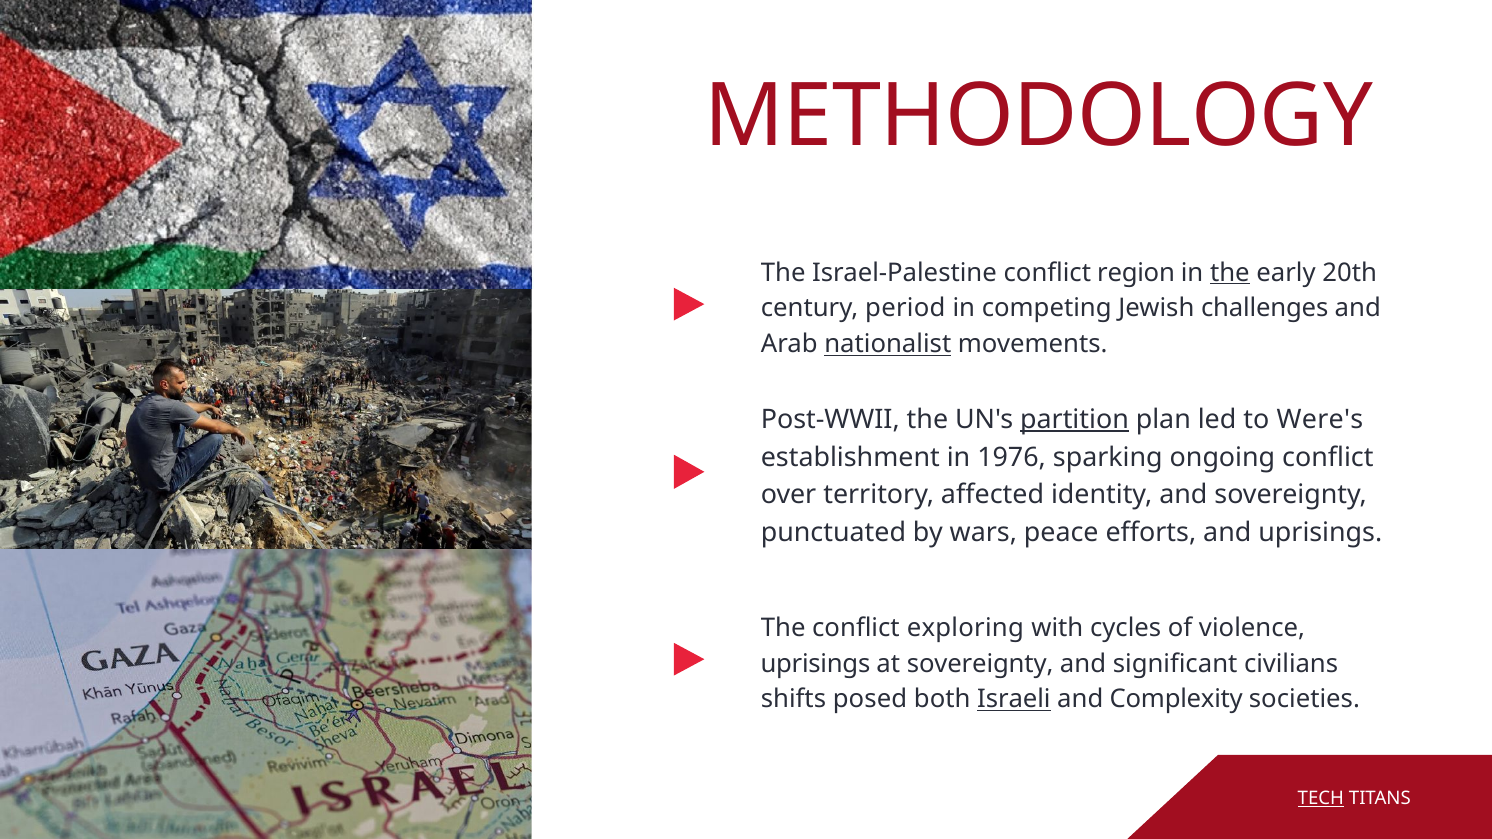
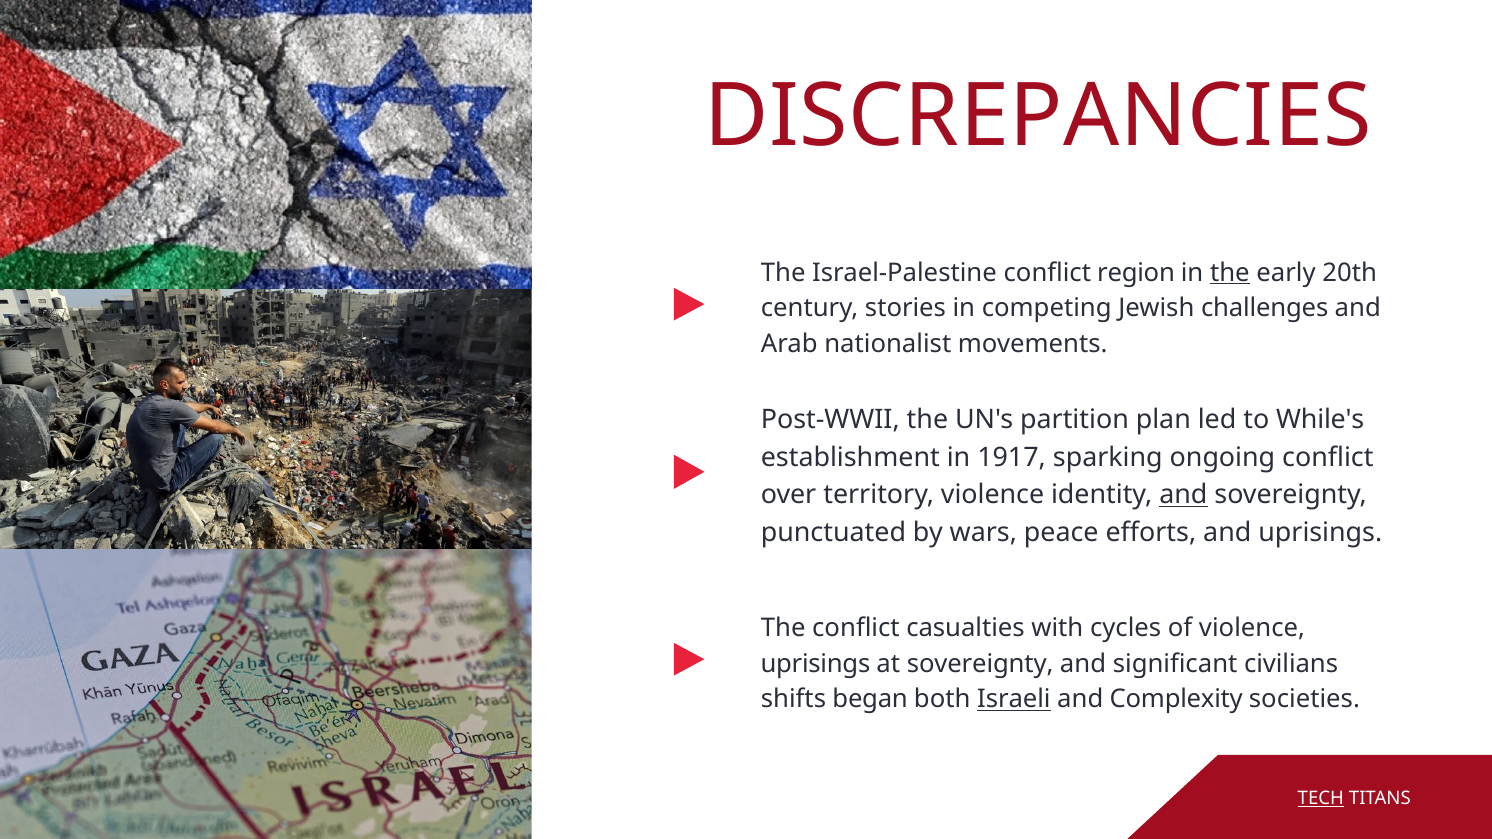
METHODOLOGY: METHODOLOGY -> DISCREPANCIES (1038, 116)
period: period -> stories (905, 309)
nationalist underline: present -> none (888, 345)
partition underline: present -> none (1075, 420)
Were's: Were's -> While's (1320, 420)
1976: 1976 -> 1917 (1012, 457)
territory affected: affected -> violence (993, 495)
and underline: none -> present (1183, 495)
exploring: exploring -> casualties (965, 628)
posed: posed -> began (870, 700)
